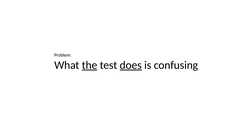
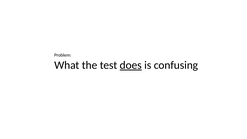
the underline: present -> none (90, 65)
